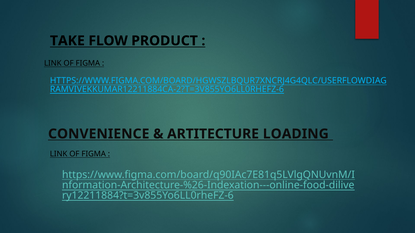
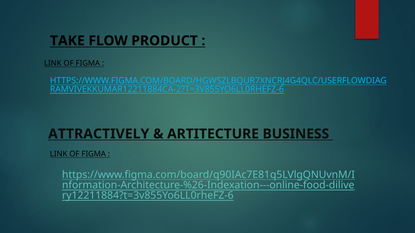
CONVENIENCE: CONVENIENCE -> ATTRACTIVELY (99, 134)
LOADING: LOADING -> BUSINESS (296, 134)
